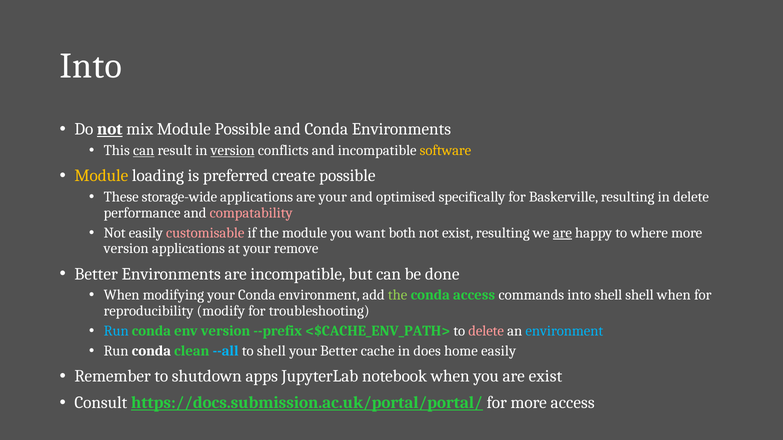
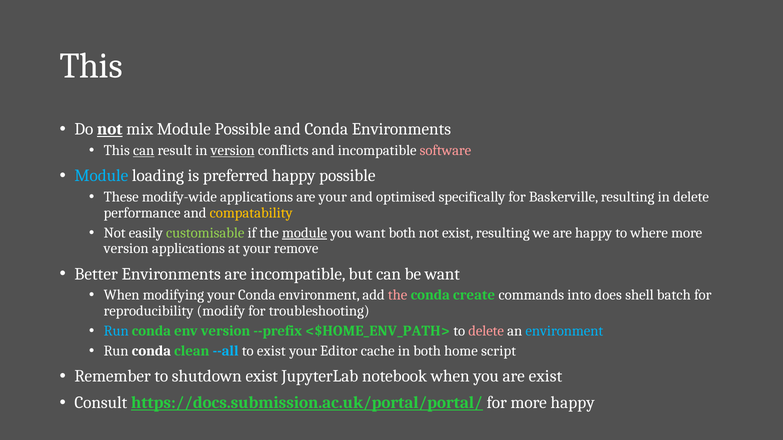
Into: Into -> This (91, 66)
software colour: yellow -> pink (445, 151)
Module colour: yellow -> light blue (101, 176)
preferred create: create -> happy (294, 176)
storage-wide: storage-wide -> modify-wide (179, 197)
compatability colour: pink -> yellow (251, 213)
customisable colour: pink -> light green (205, 233)
module underline: none -> present (305, 233)
are underline: present -> none (562, 233)
be done: done -> want (442, 274)
the colour: light green -> pink (398, 295)
conda access: access -> create (474, 295)
into shell: shell -> does (608, 295)
shell when: when -> batch (674, 295)
<$CACHE_ENV_PATH>: <$CACHE_ENV_PATH> -> <$HOME_ENV_PATH> (378, 331)
to shell: shell -> exist (271, 351)
your Better: Better -> Editor (339, 351)
in does: does -> both (427, 351)
home easily: easily -> script (499, 351)
shutdown apps: apps -> exist (262, 376)
more access: access -> happy (573, 403)
